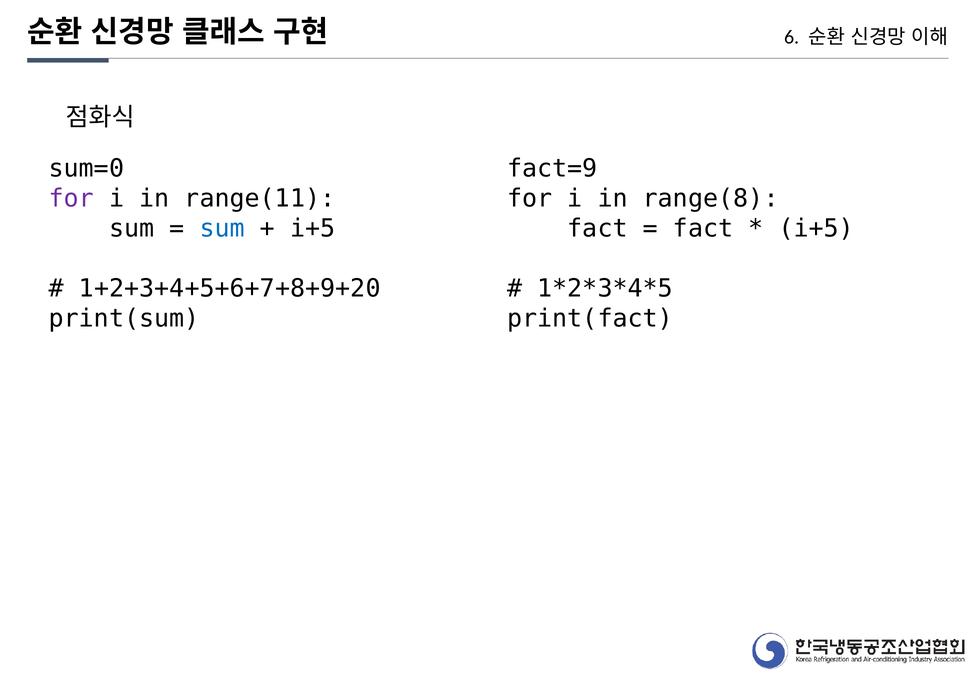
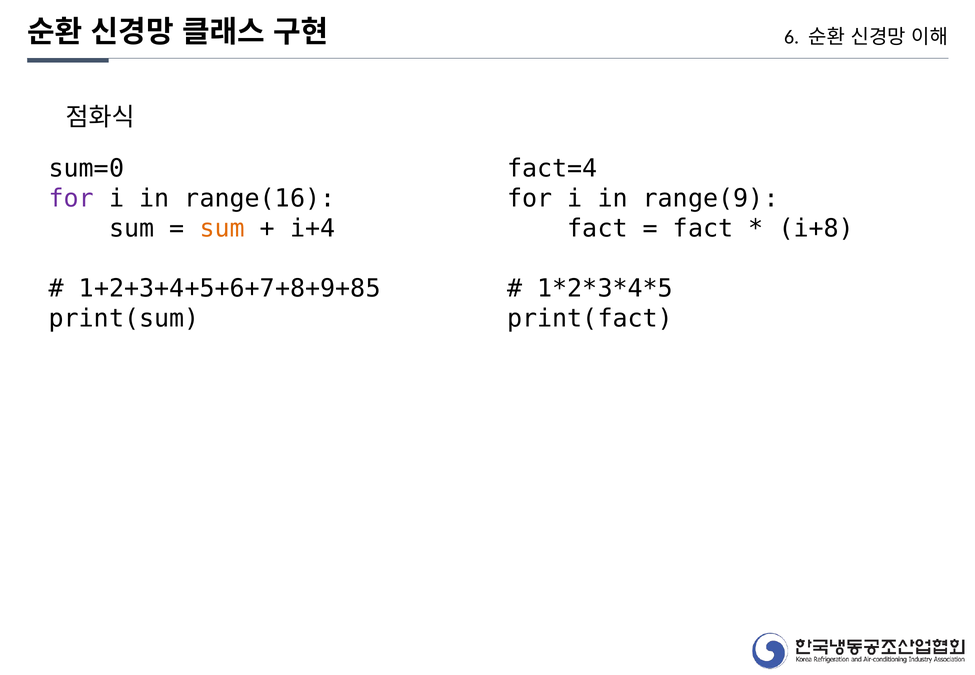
fact=9: fact=9 -> fact=4 (552, 168)
range(11: range(11 -> range(16 (260, 198)
range(8: range(8 -> range(9 (711, 198)
sum colour: blue -> orange (222, 228)
i+5: i+5 -> i+4 (313, 228)
i+5: i+5 -> i+8 (816, 228)
1+2+3+4+5+6+7+8+9+20: 1+2+3+4+5+6+7+8+9+20 -> 1+2+3+4+5+6+7+8+9+85 (230, 288)
